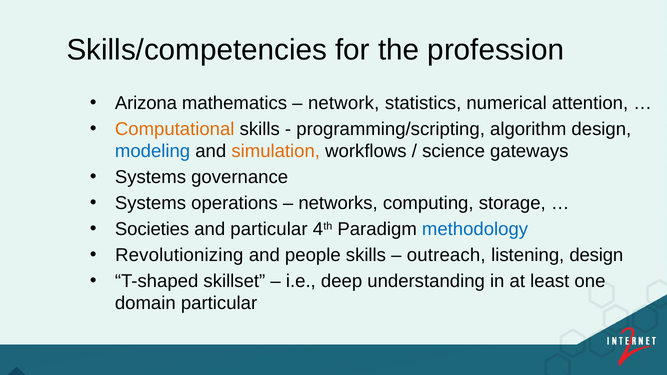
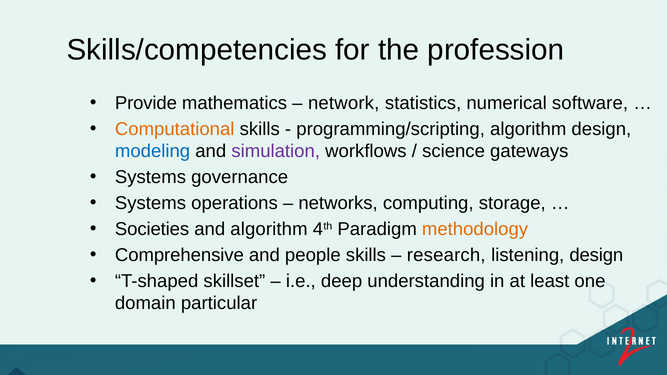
Arizona: Arizona -> Provide (146, 103)
attention: attention -> software (590, 103)
simulation colour: orange -> purple (276, 151)
and particular: particular -> algorithm (269, 229)
methodology colour: blue -> orange (475, 229)
Revolutionizing: Revolutionizing -> Comprehensive (179, 255)
outreach: outreach -> research (446, 255)
